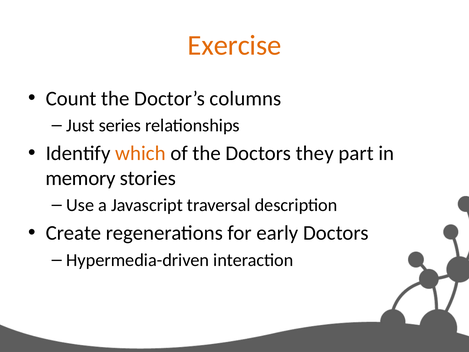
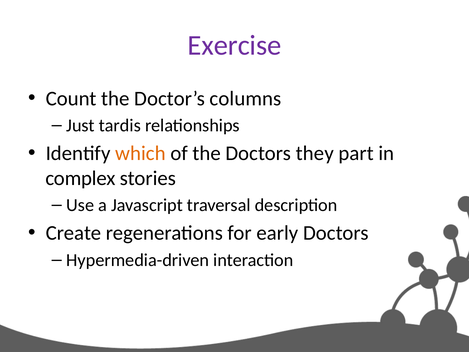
Exercise colour: orange -> purple (235, 45)
series: series -> tardis (120, 125)
memory: memory -> complex (81, 178)
